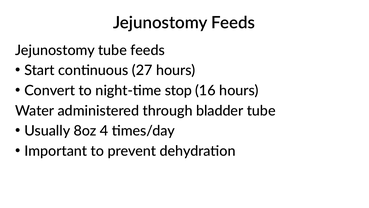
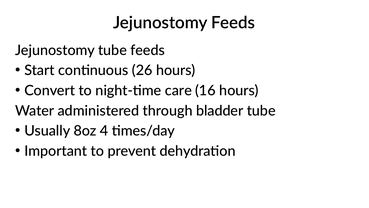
27: 27 -> 26 (142, 70)
stop: stop -> care (178, 90)
